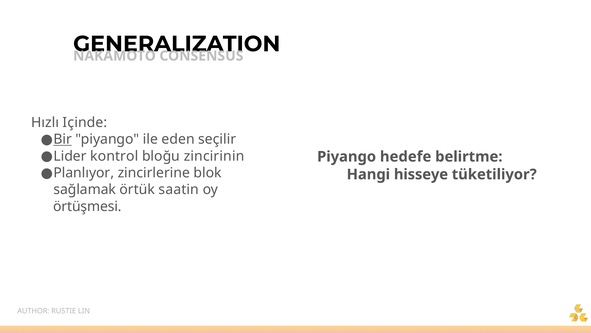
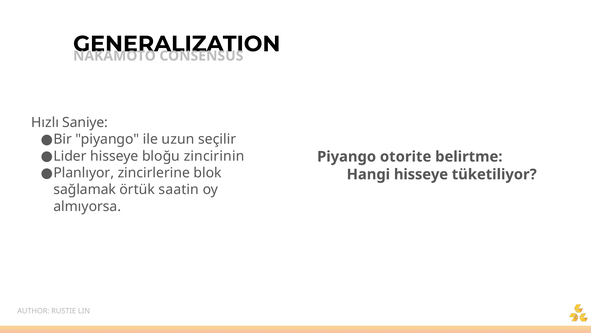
Içinde: Içinde -> Saniye (85, 122)
Bir underline: present -> none (63, 139)
eden: eden -> uzun (178, 139)
Lider kontrol: kontrol -> hisseye (114, 156)
hedefe: hedefe -> otorite (406, 156)
örtüşmesi: örtüşmesi -> almıyorsa (87, 206)
